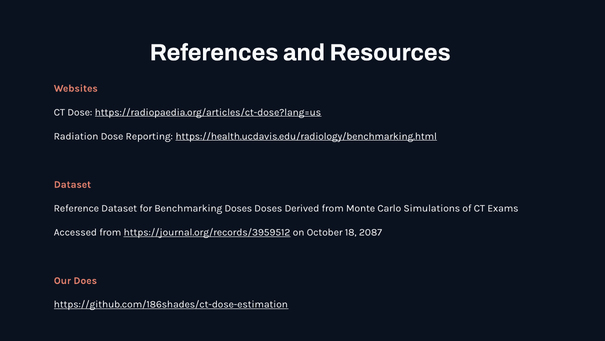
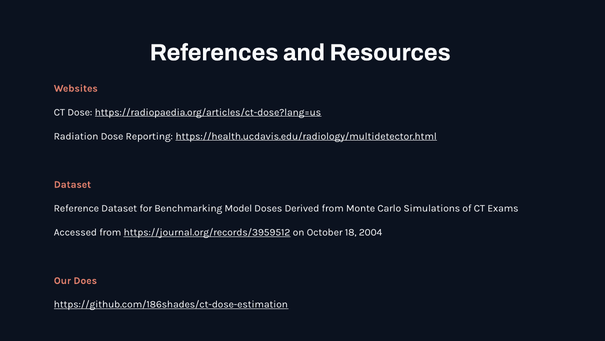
https://health.ucdavis.edu/radiology/benchmarking.html: https://health.ucdavis.edu/radiology/benchmarking.html -> https://health.ucdavis.edu/radiology/multidetector.html (306, 136)
Benchmarking Doses: Doses -> Model (238, 208)
2087: 2087 -> 2004 (371, 232)
